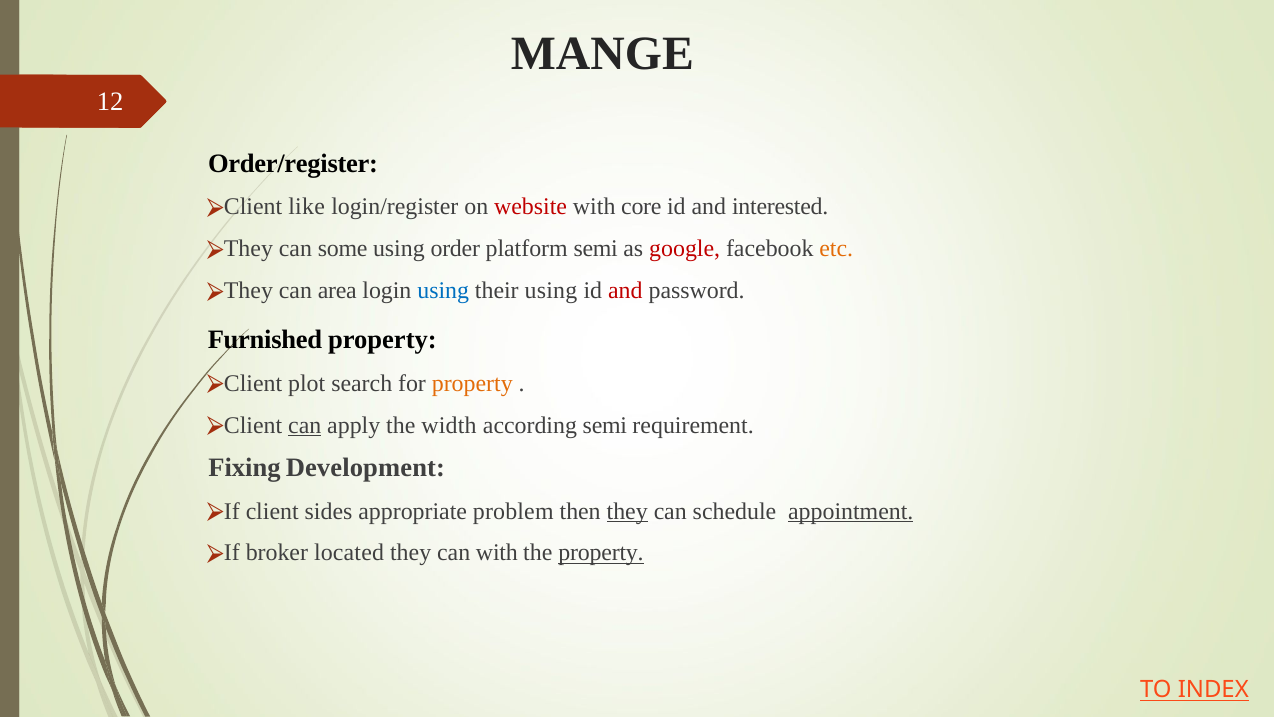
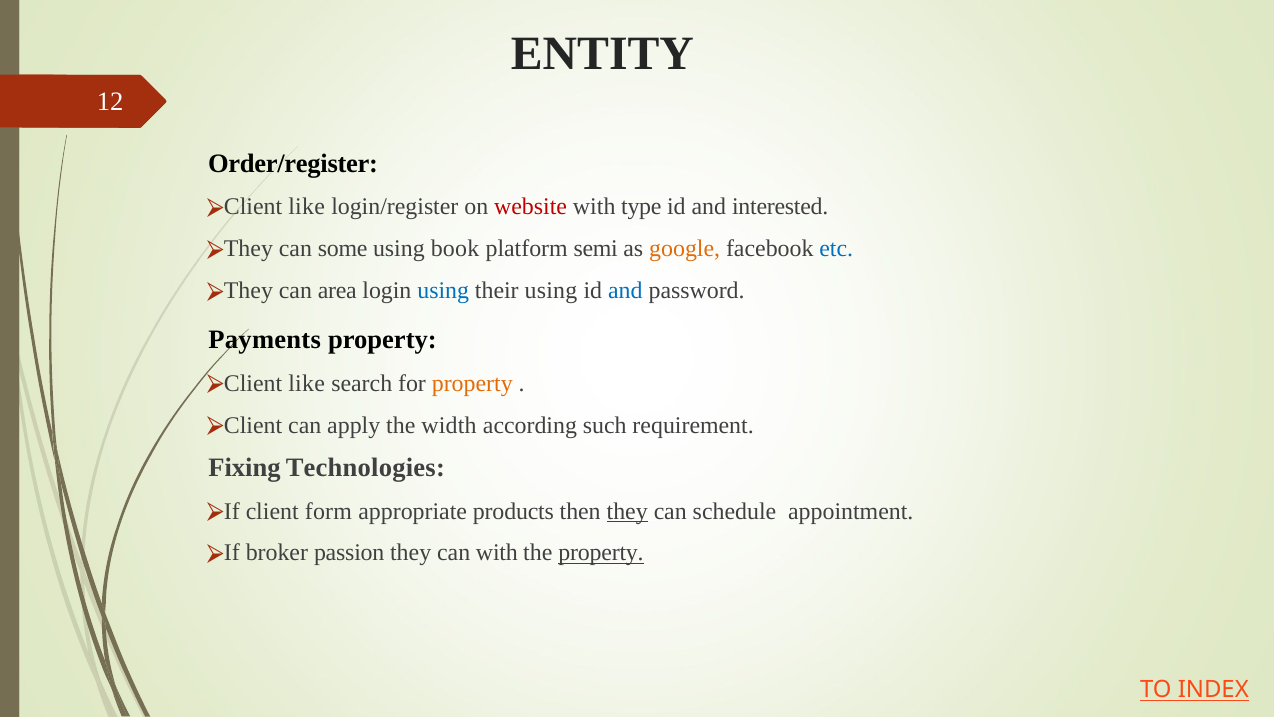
MANGE: MANGE -> ENTITY (602, 54)
core: core -> type (641, 207)
order: order -> book (455, 249)
google colour: red -> orange (685, 249)
etc colour: orange -> blue (836, 249)
and colour: red -> blue (625, 291)
Furnished: Furnished -> Payments (265, 340)
plot: plot -> like (307, 383)
can underline: present -> none (305, 425)
according semi: semi -> such (605, 425)
Development: Development -> Technologies (365, 468)
sides: sides -> form (328, 511)
problem: problem -> products (513, 511)
appointment underline: present -> none (851, 511)
located: located -> passion (349, 553)
